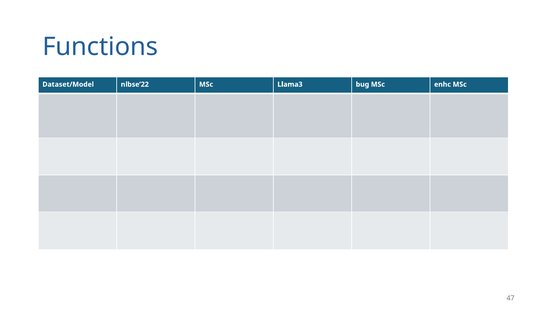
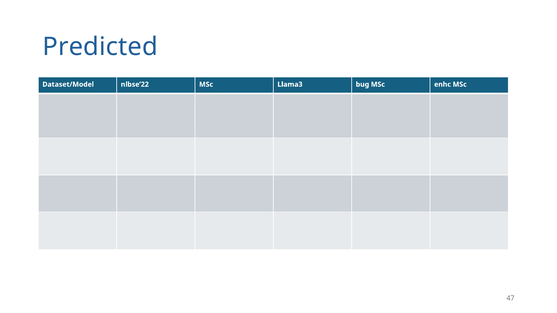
Functions: Functions -> Predicted (100, 47)
